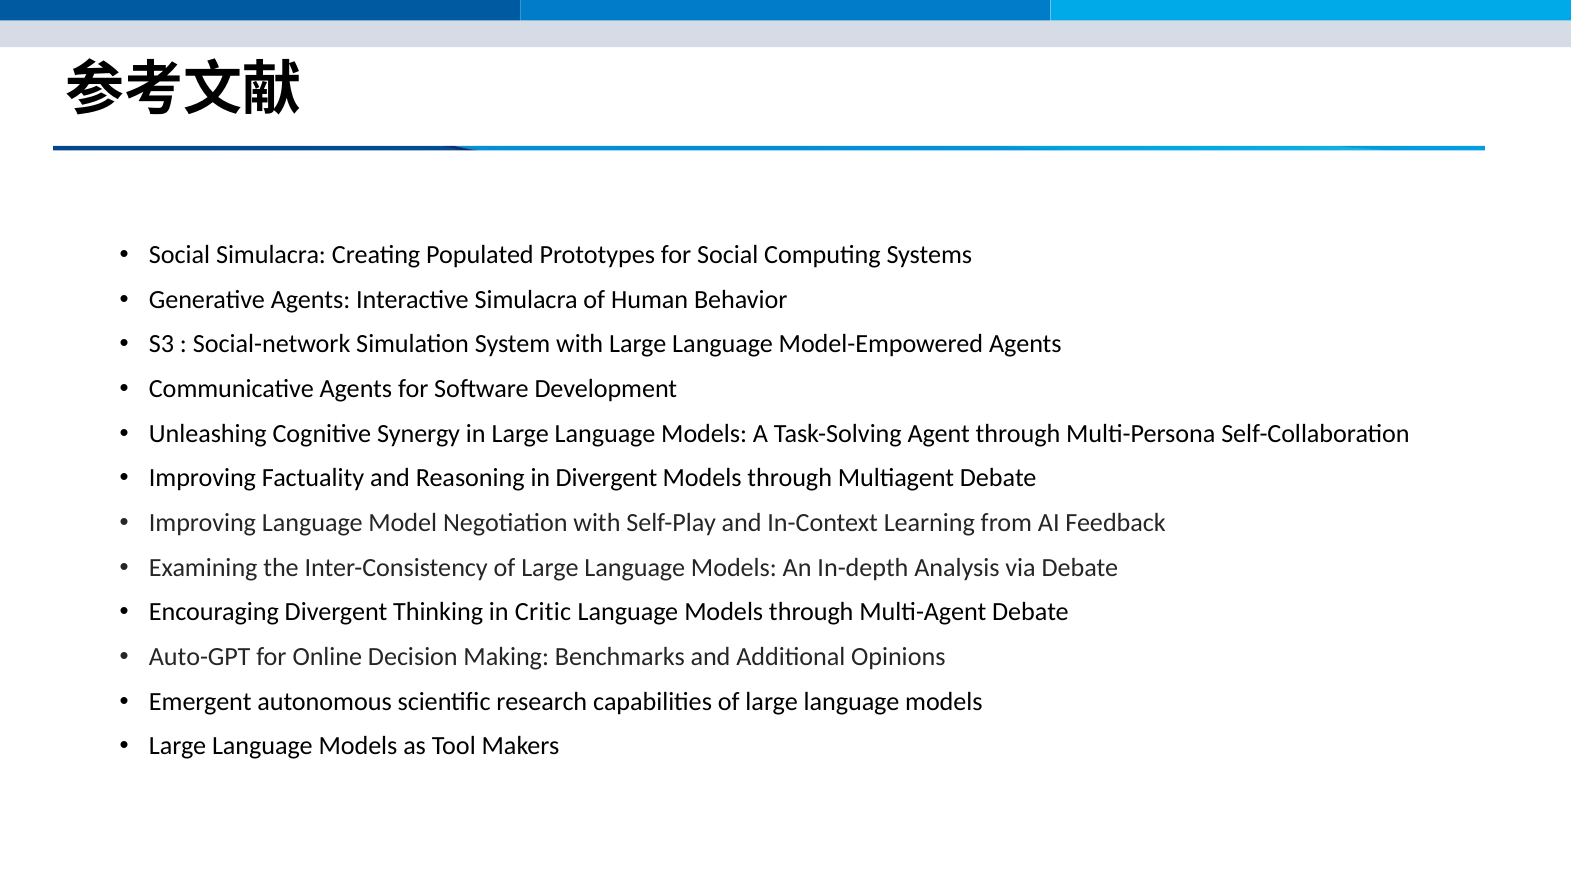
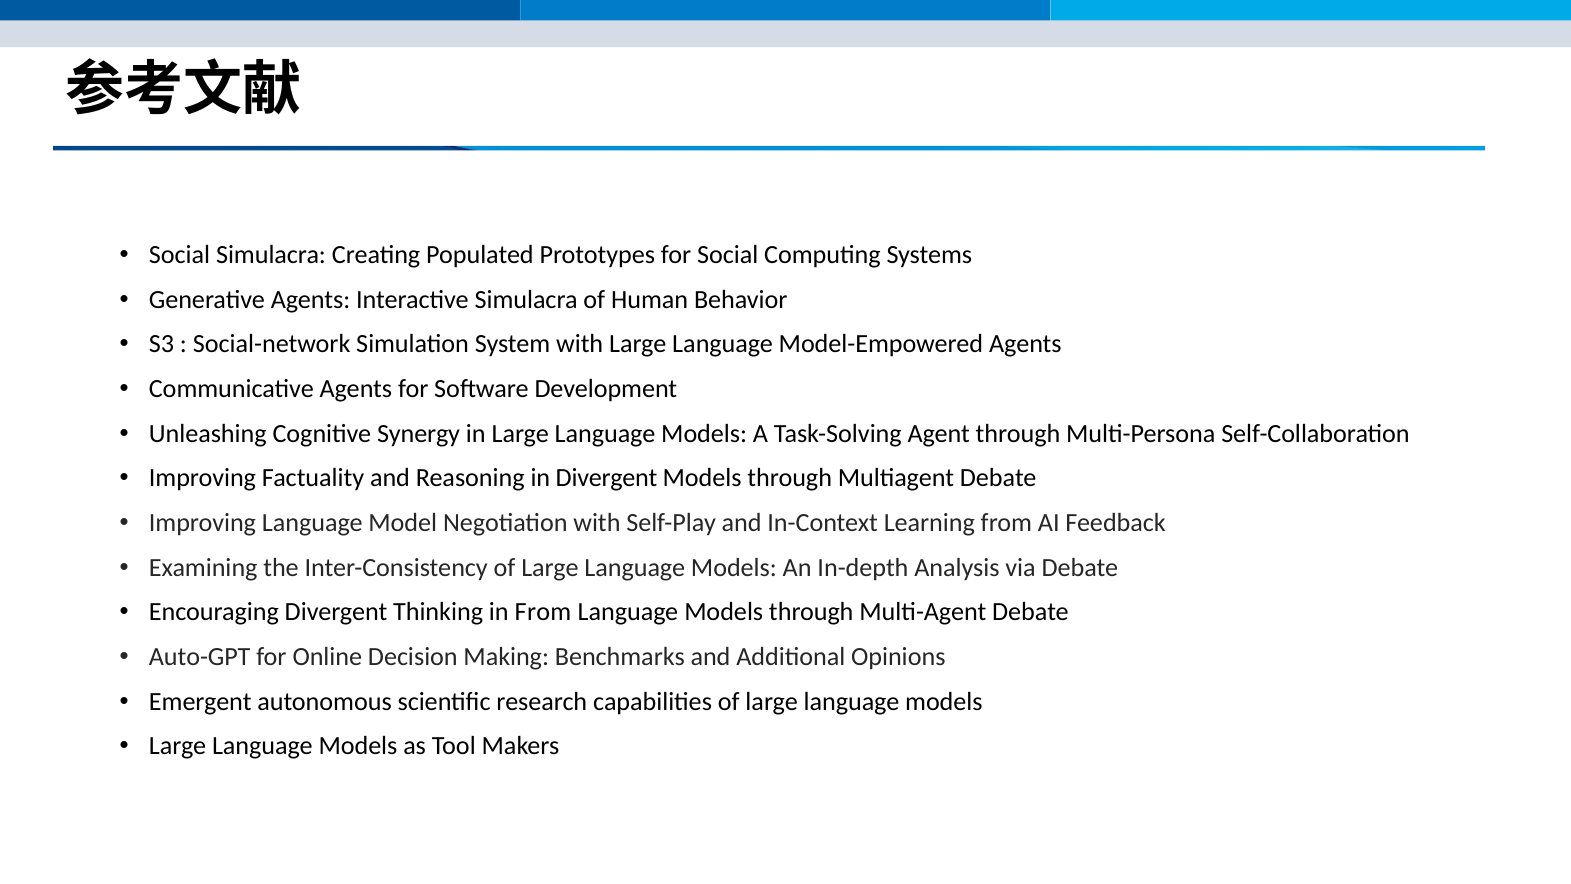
in Critic: Critic -> From (543, 612)
